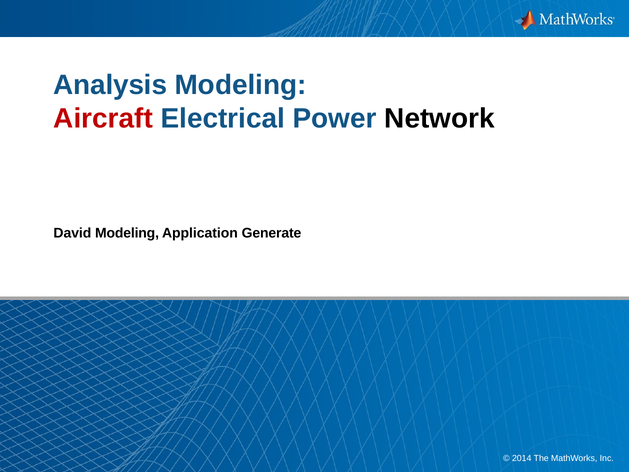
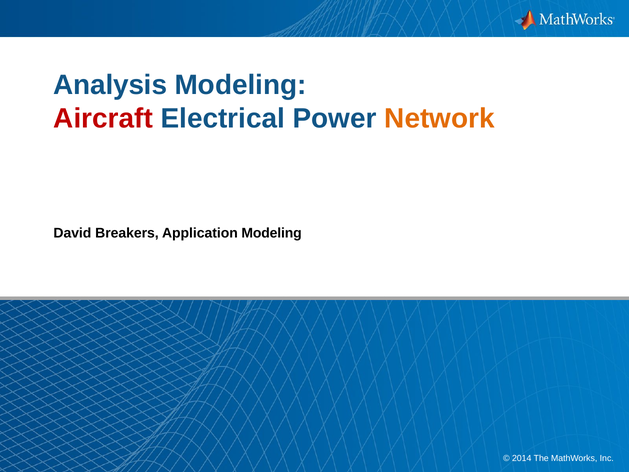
Network colour: black -> orange (439, 118)
David Modeling: Modeling -> Breakers (127, 233)
Application Generate: Generate -> Modeling (272, 233)
